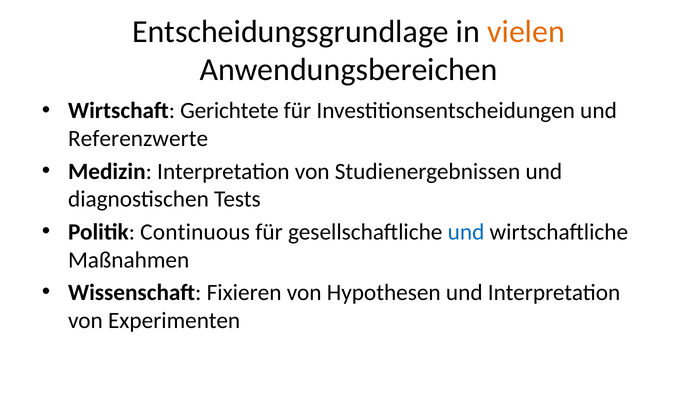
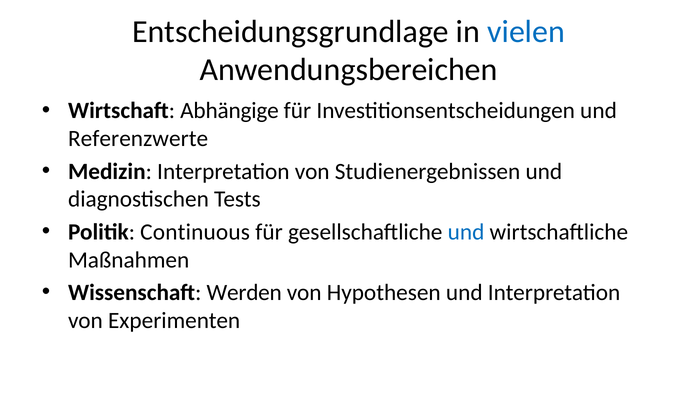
vielen colour: orange -> blue (526, 31)
Gerichtete: Gerichtete -> Abhängige (229, 111)
Fixieren: Fixieren -> Werden (244, 292)
